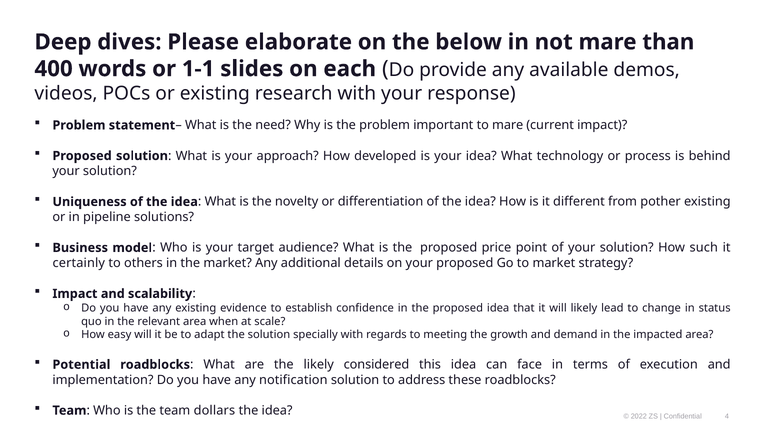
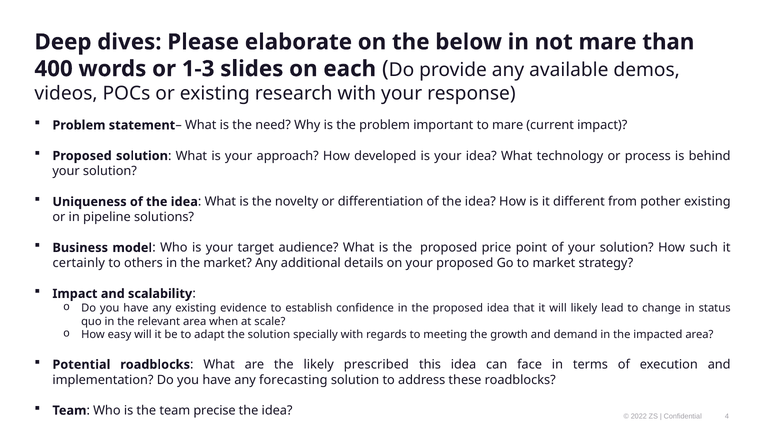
1-1: 1-1 -> 1-3 (198, 69)
considered: considered -> prescribed (376, 364)
notification: notification -> forecasting (293, 380)
dollars: dollars -> precise (215, 410)
